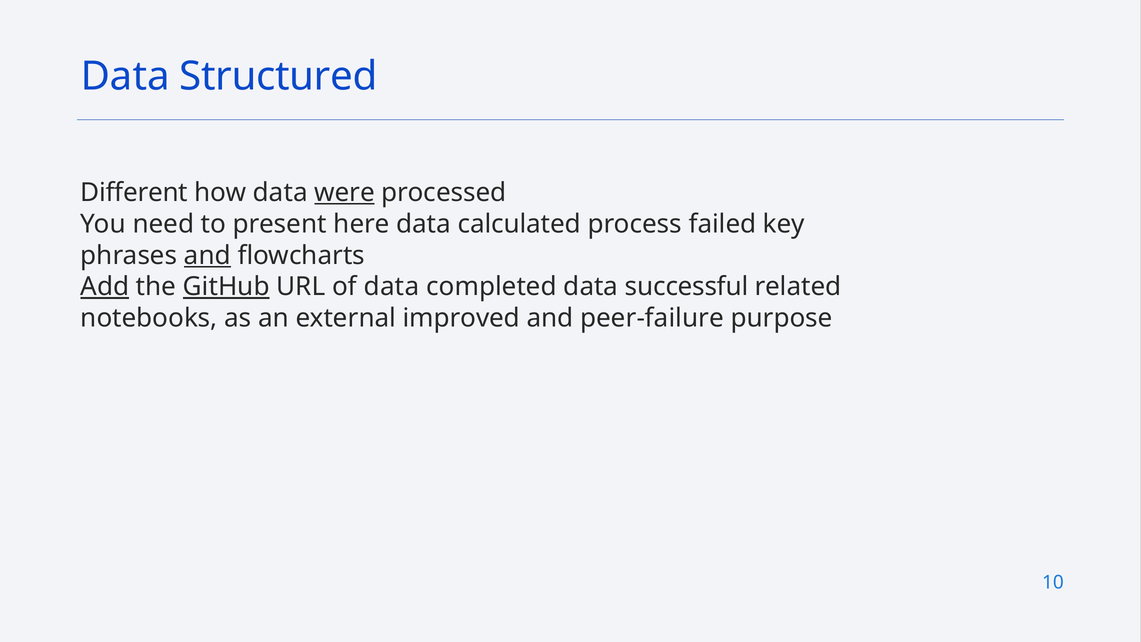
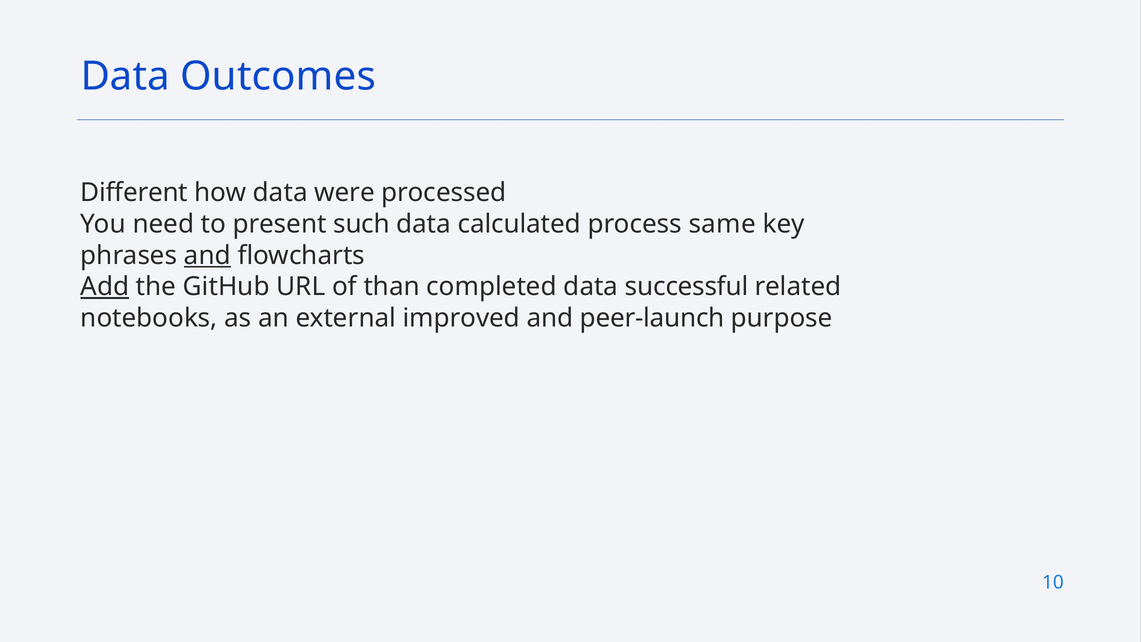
Structured: Structured -> Outcomes (278, 76)
were underline: present -> none (345, 193)
here: here -> such (362, 224)
failed: failed -> same (722, 224)
GitHub underline: present -> none (226, 287)
of data: data -> than (392, 287)
peer-failure: peer-failure -> peer-launch (652, 318)
